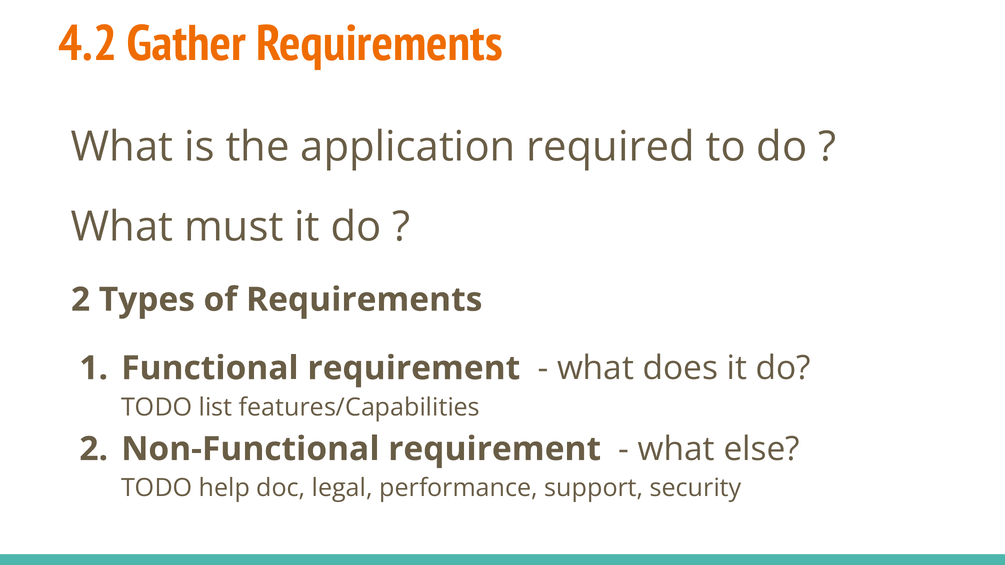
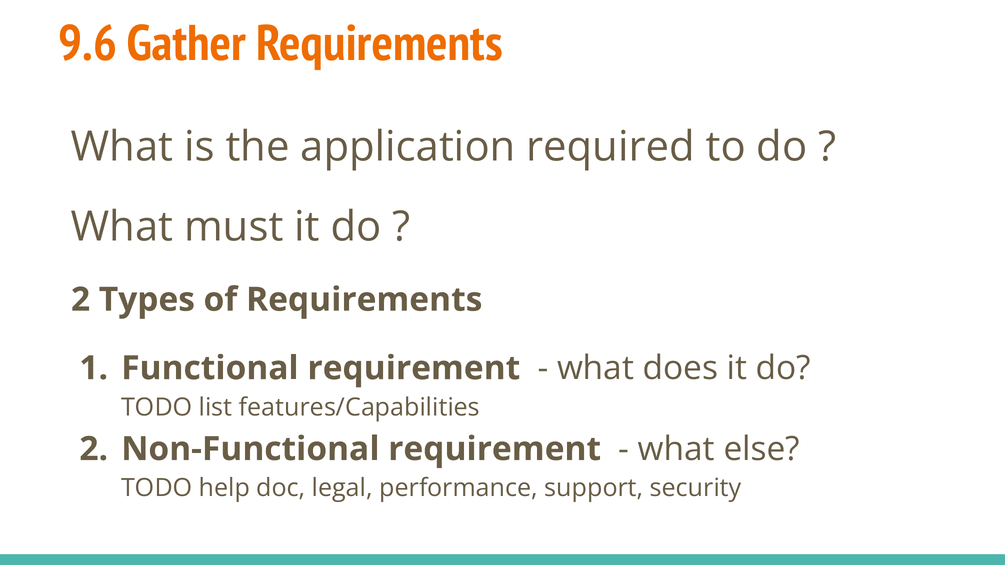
4.2: 4.2 -> 9.6 (88, 44)
